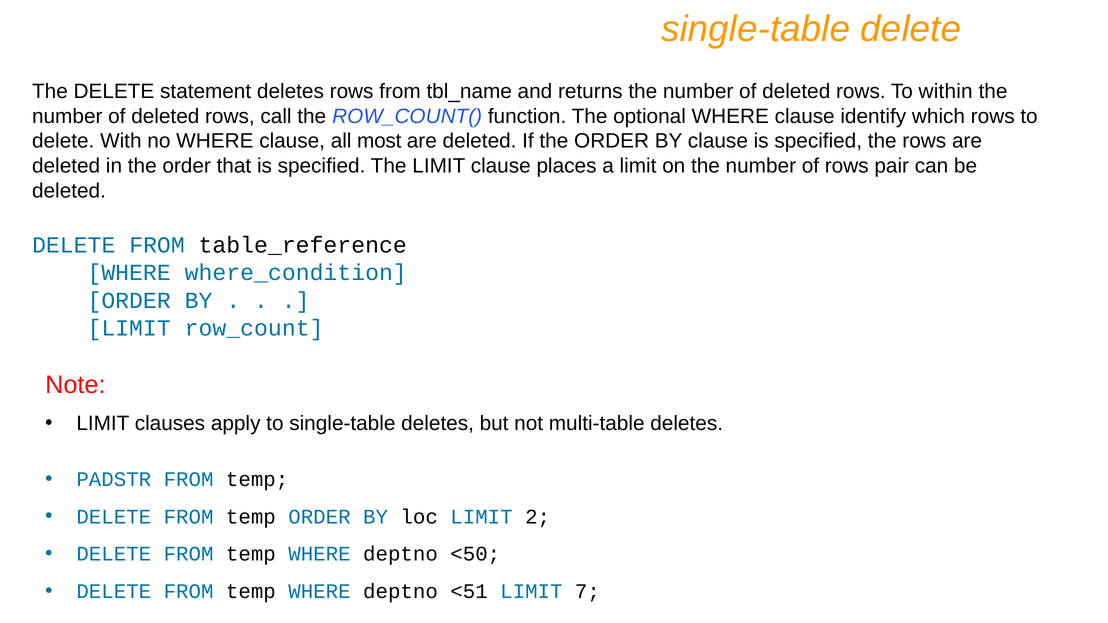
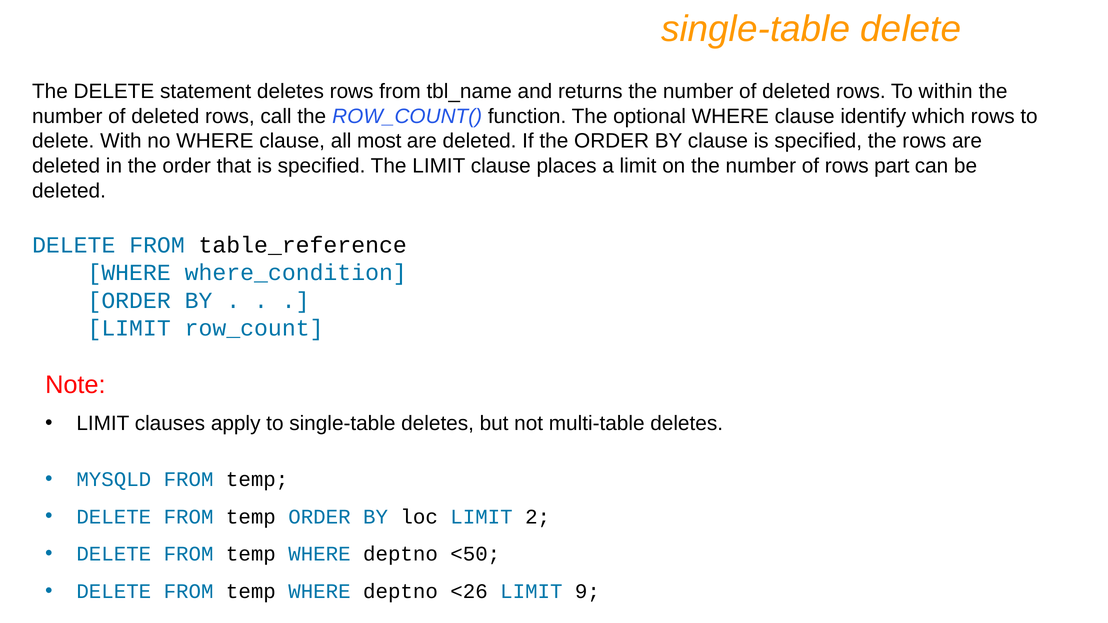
pair: pair -> part (892, 166)
PADSTR: PADSTR -> MYSQLD (114, 479)
<51: <51 -> <26 (469, 592)
7: 7 -> 9 (587, 592)
